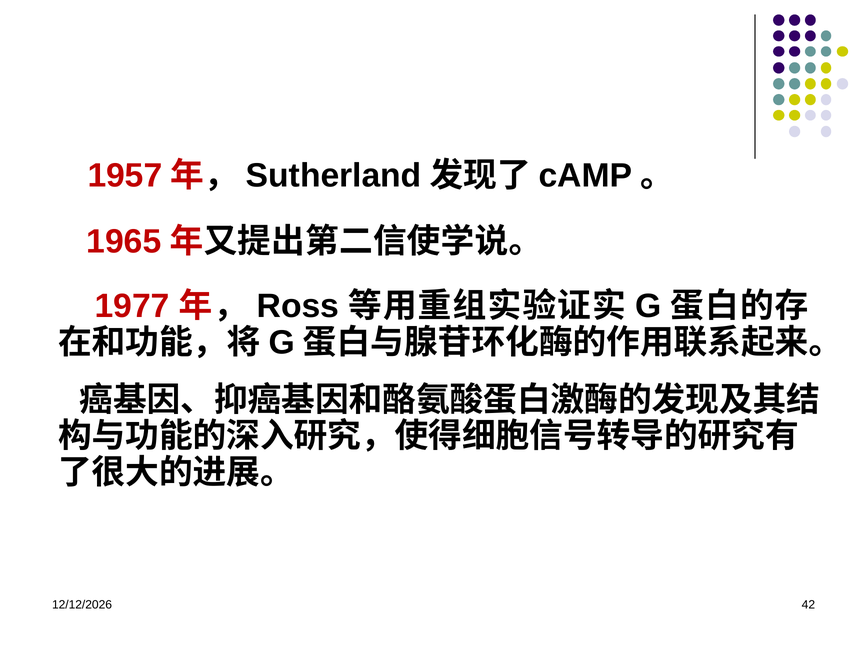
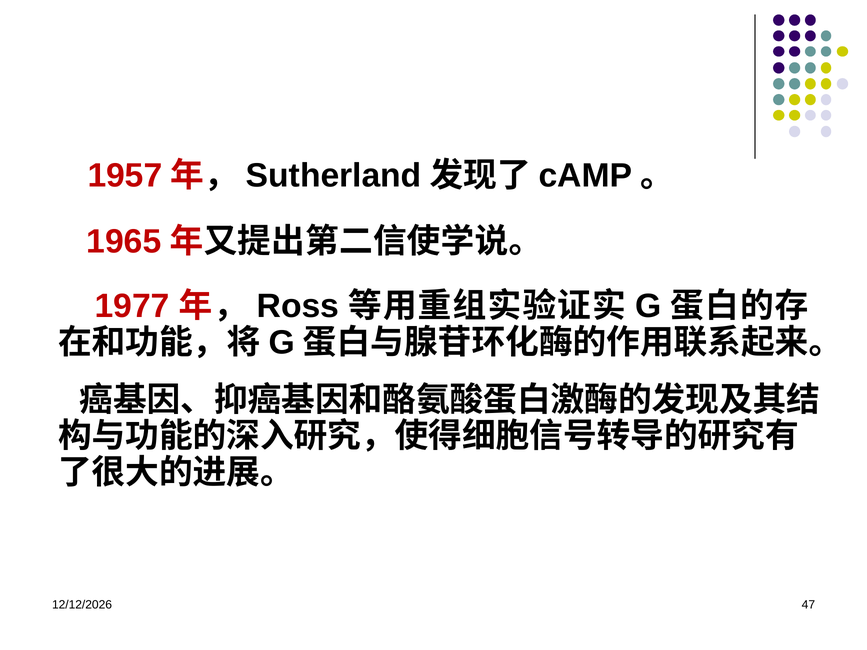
42: 42 -> 47 (808, 605)
